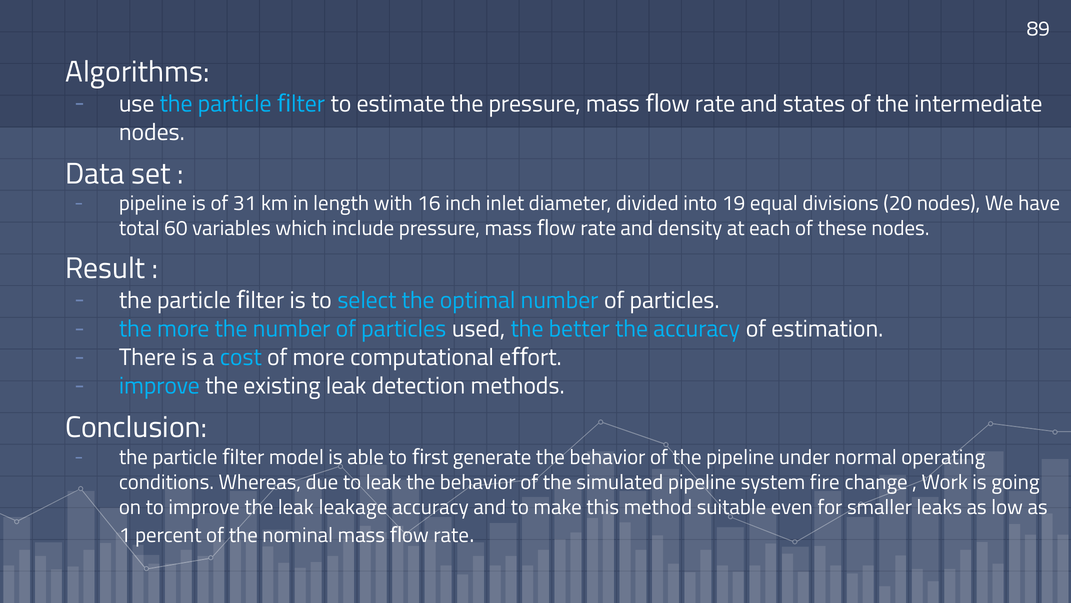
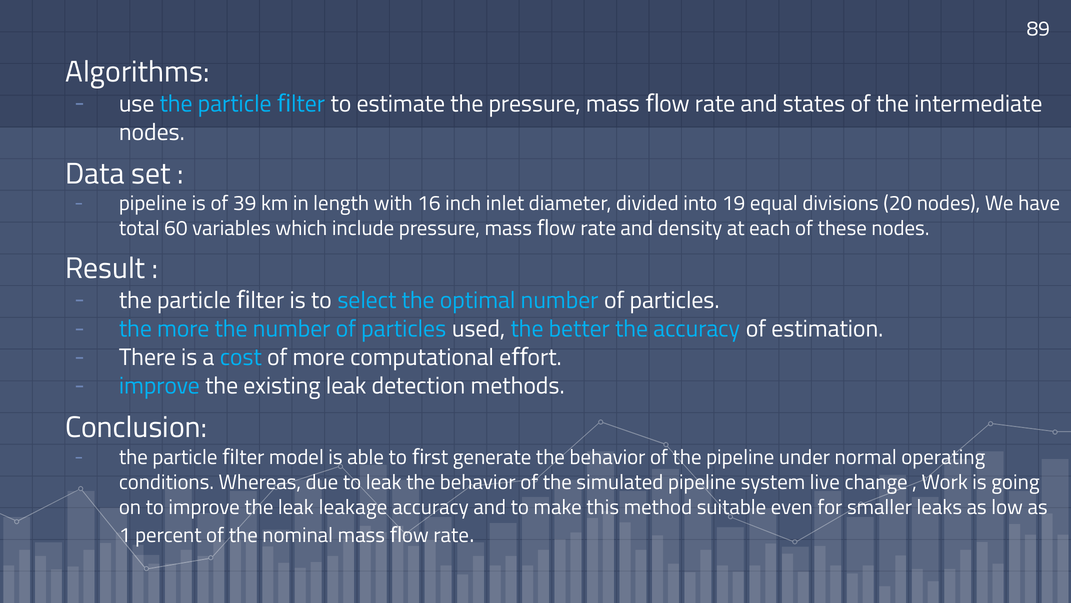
31: 31 -> 39 (245, 203)
fire: fire -> live (825, 482)
